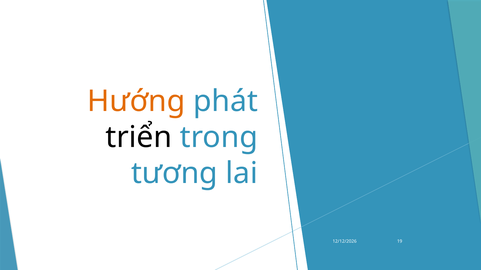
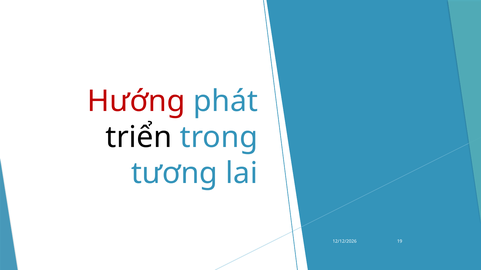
Hướng colour: orange -> red (136, 101)
